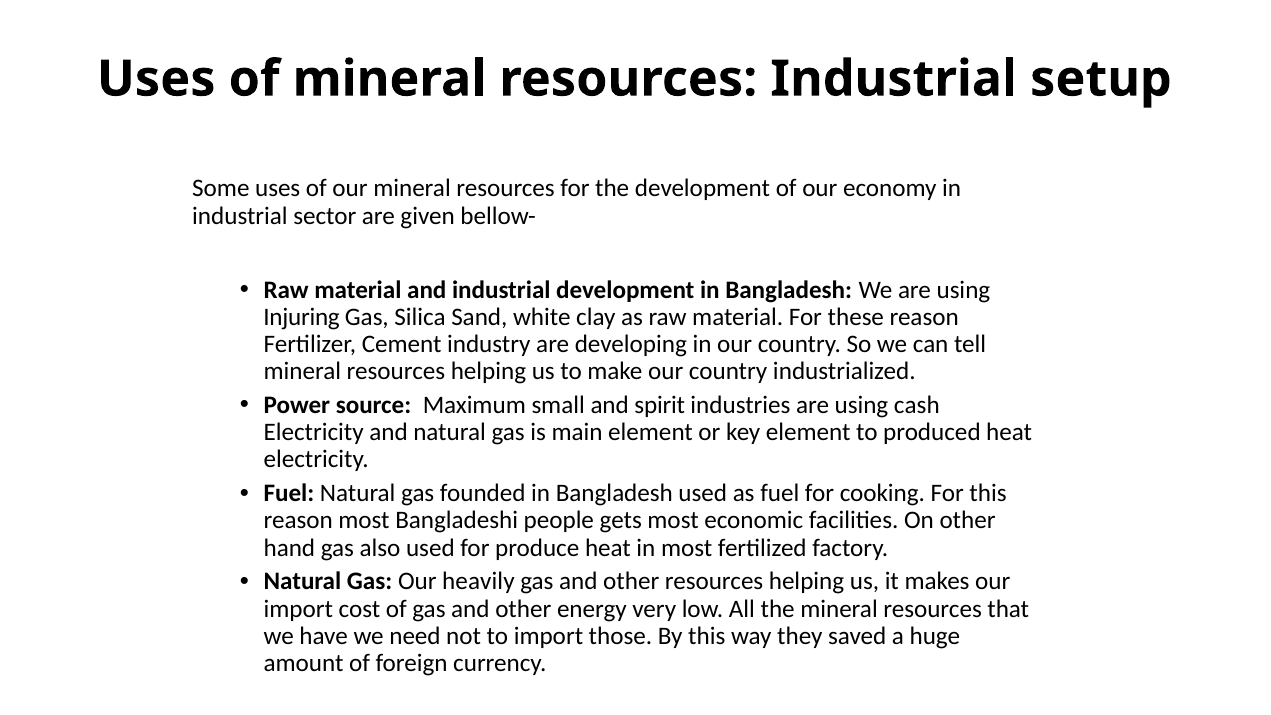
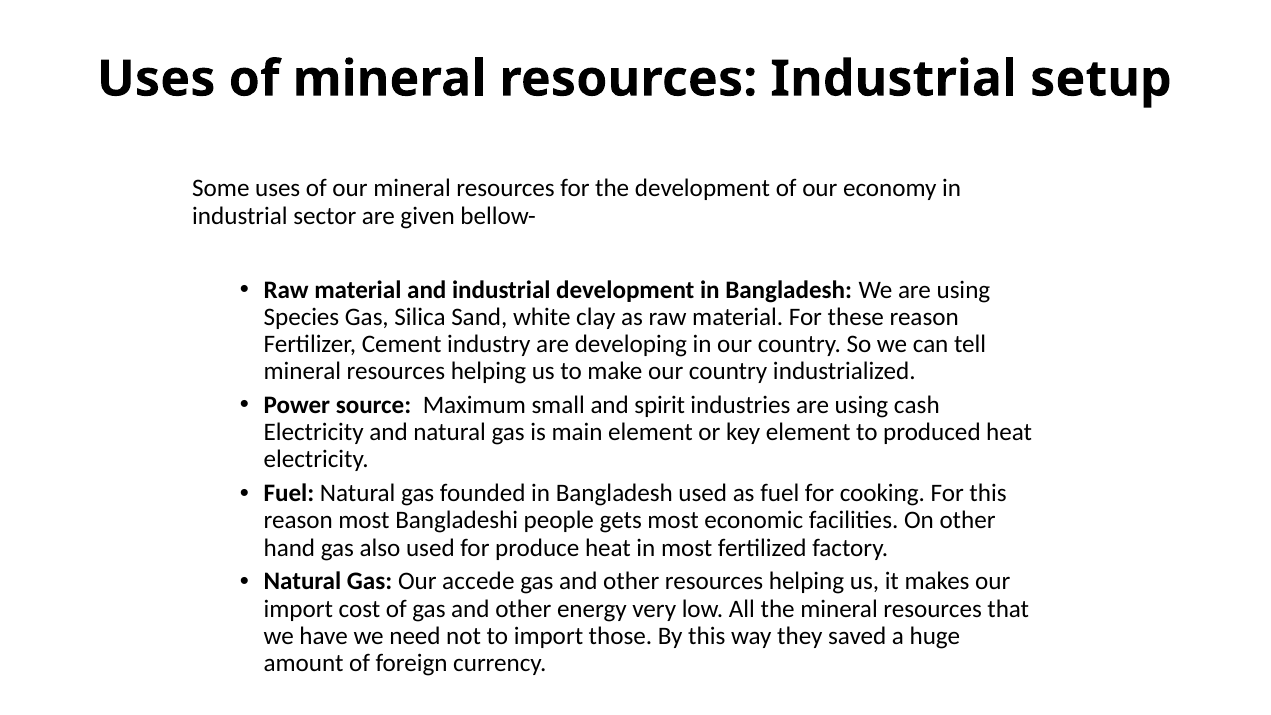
Injuring: Injuring -> Species (301, 317)
heavily: heavily -> accede (478, 581)
